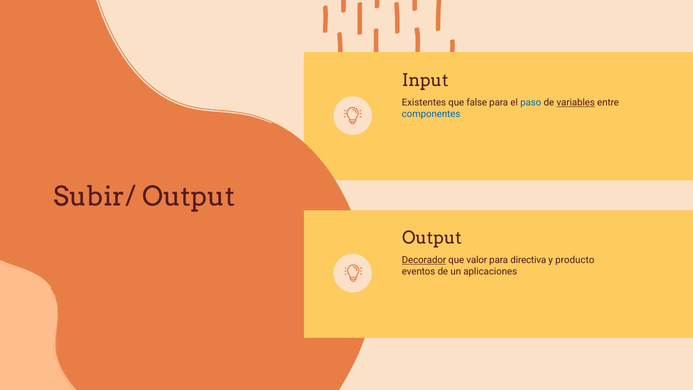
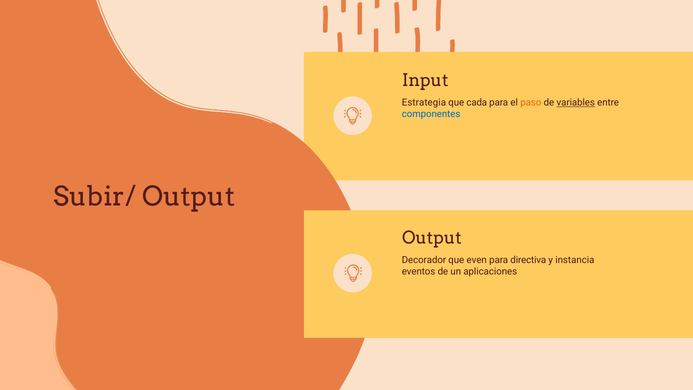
Existentes: Existentes -> Estrategia (424, 103)
false: false -> cada (477, 103)
paso colour: blue -> orange (531, 103)
Decorador underline: present -> none (424, 260)
valor: valor -> even (477, 260)
producto: producto -> instancia (575, 260)
